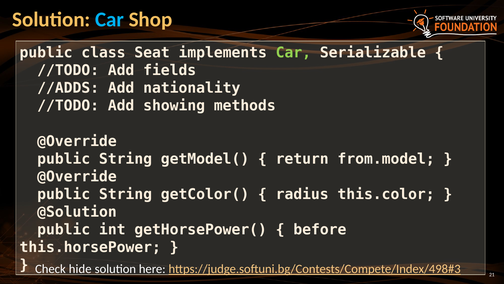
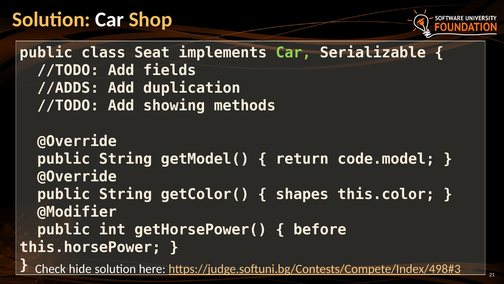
Car colour: light blue -> white (110, 20)
nationality: nationality -> duplication (192, 88)
from.model: from.model -> code.model (386, 159)
radius: radius -> shapes (302, 194)
@Solution: @Solution -> @Modifier (77, 212)
